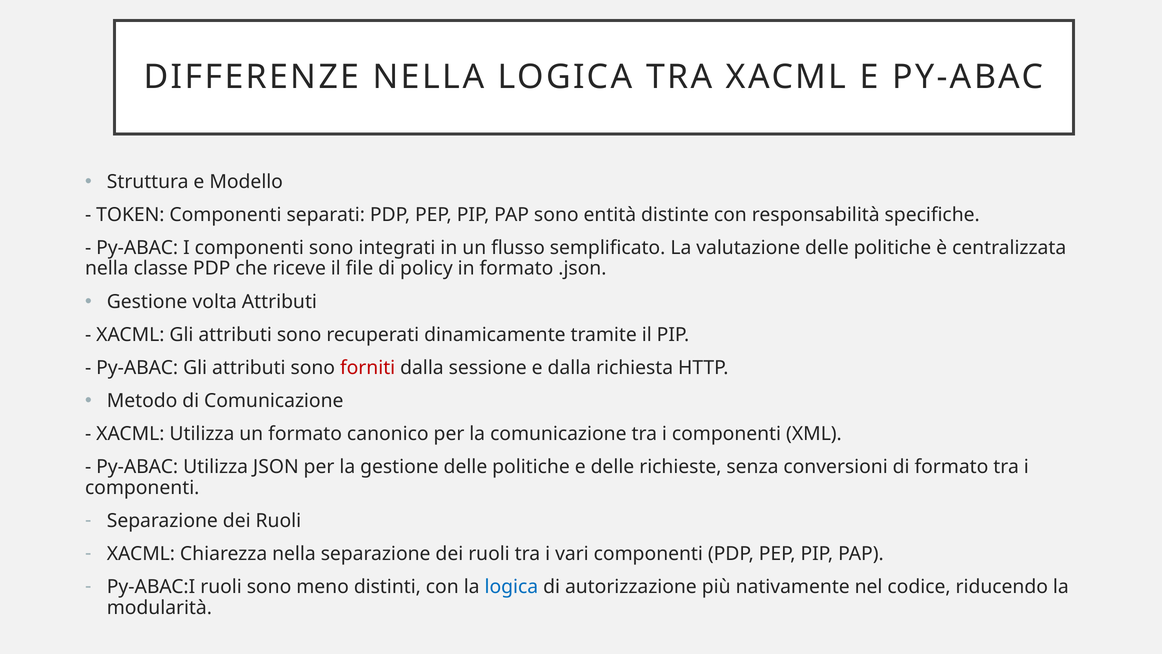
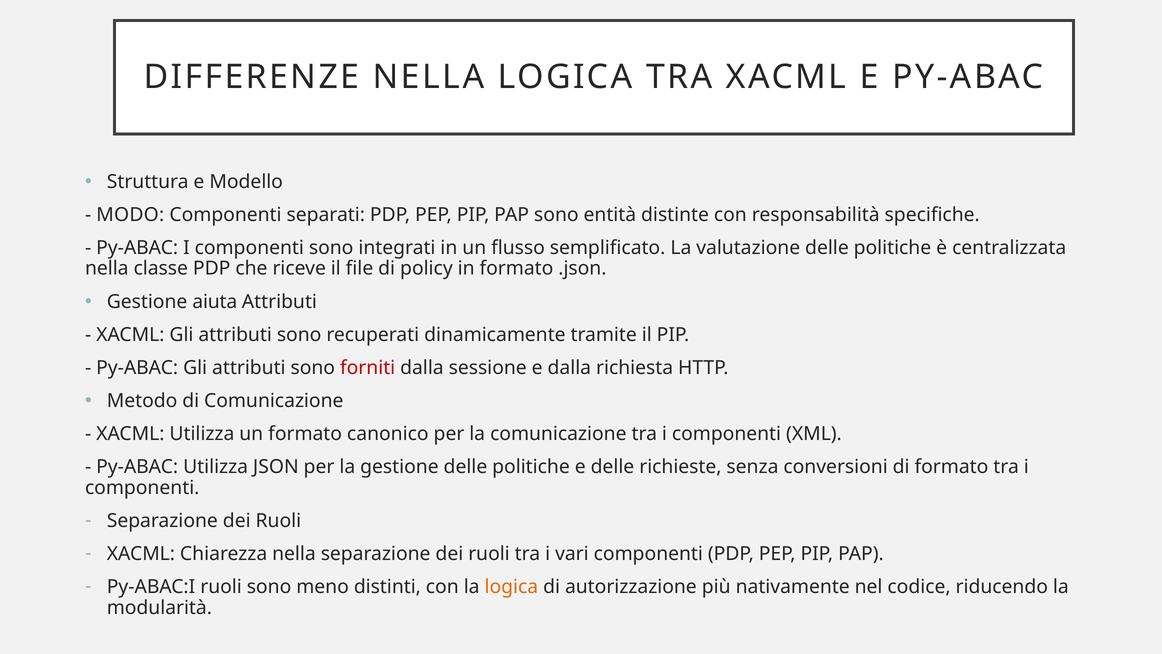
TOKEN: TOKEN -> MODO (130, 215)
volta: volta -> aiuta (215, 301)
logica colour: blue -> orange (511, 586)
